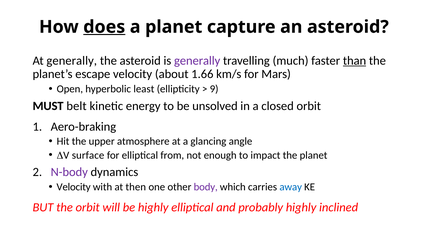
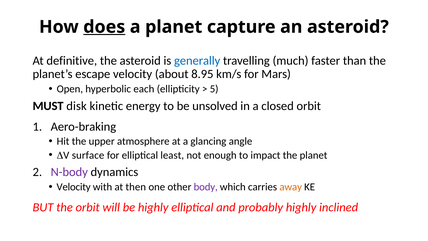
At generally: generally -> definitive (72, 61)
generally colour: purple -> blue (197, 61)
than underline: present -> none (355, 61)
1.66: 1.66 -> 8.95 (202, 74)
least: least -> each (144, 89)
9: 9 -> 5 (214, 89)
belt: belt -> disk (77, 106)
from: from -> least (172, 155)
away colour: blue -> orange (291, 187)
